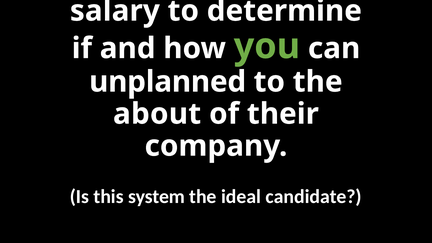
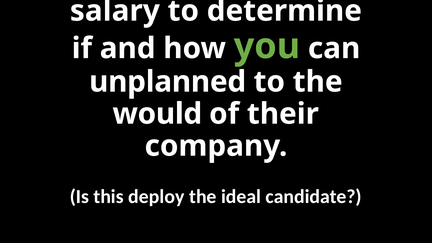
about: about -> would (157, 114)
system: system -> deploy (156, 197)
